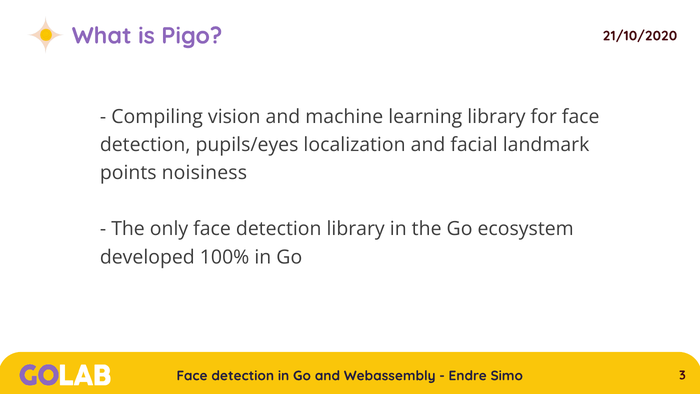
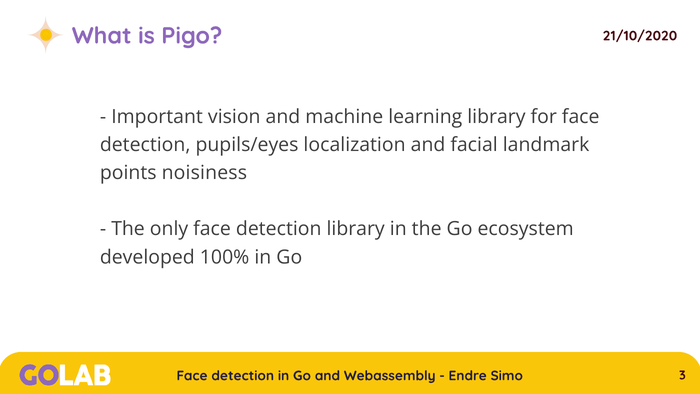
Compiling: Compiling -> Important (157, 117)
